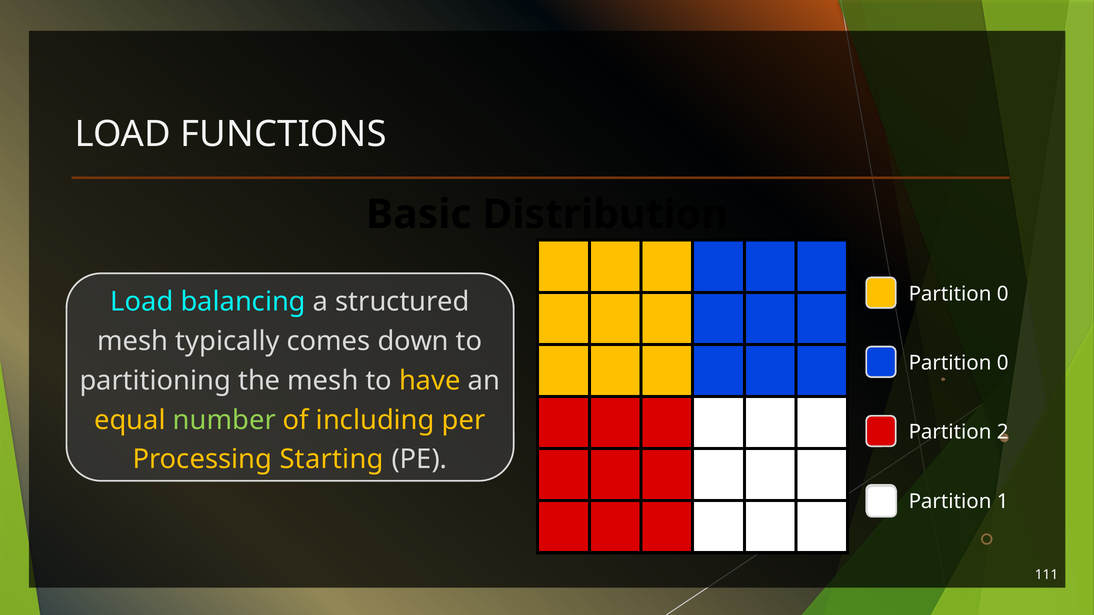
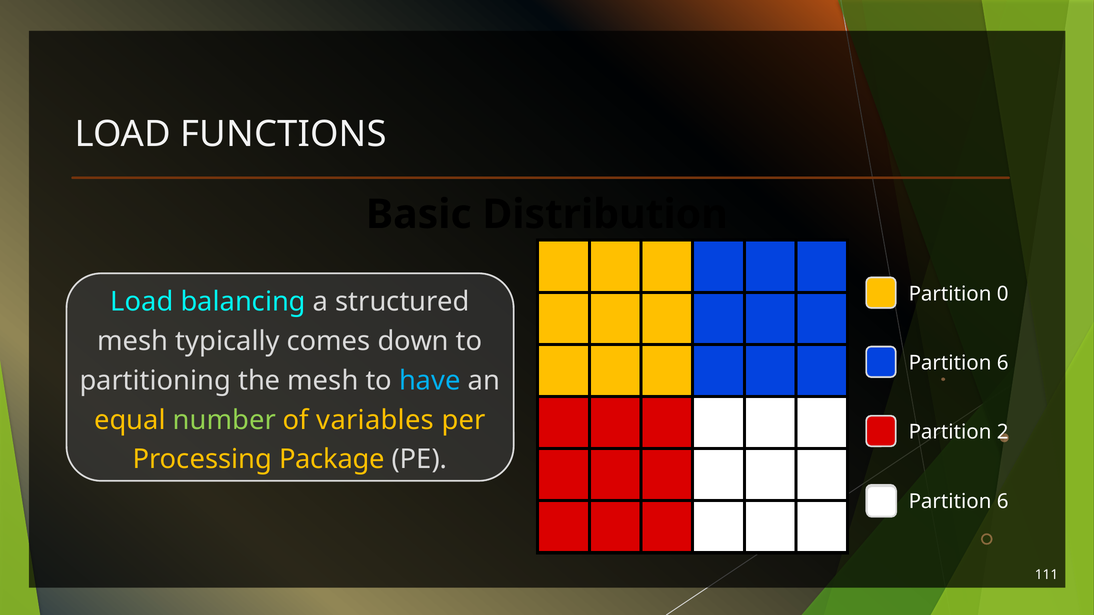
0: 0 -> 6 (1003, 363)
have colour: yellow -> light blue (430, 381)
including: including -> variables (375, 420)
Starting: Starting -> Package (332, 460)
1: 1 -> 6 (1003, 502)
